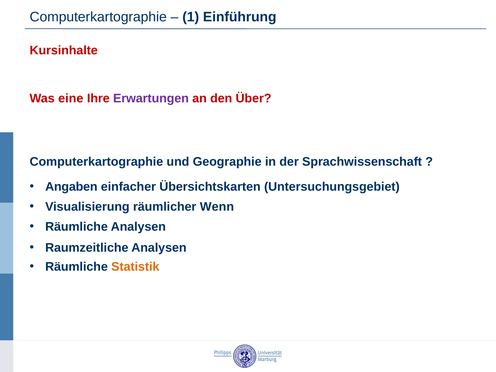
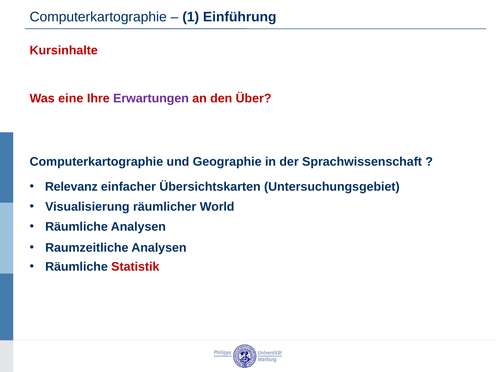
Angaben: Angaben -> Relevanz (71, 187)
Wenn: Wenn -> World (217, 207)
Statistik colour: orange -> red (135, 267)
